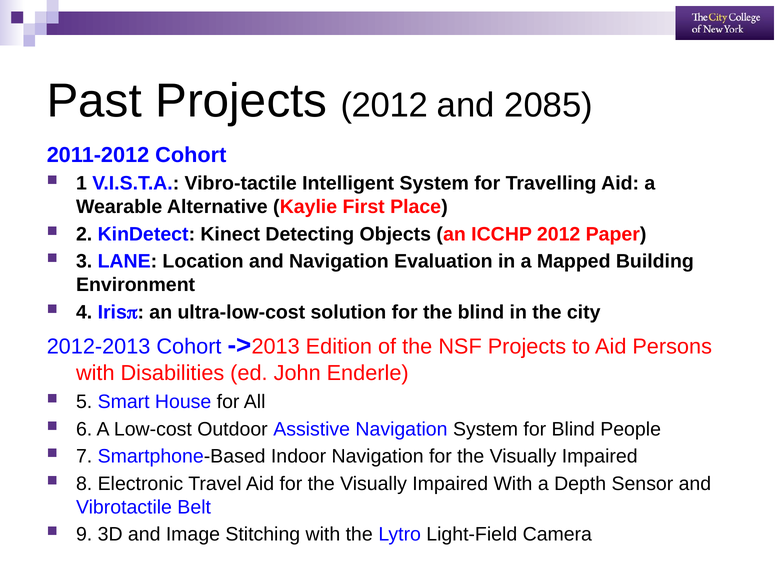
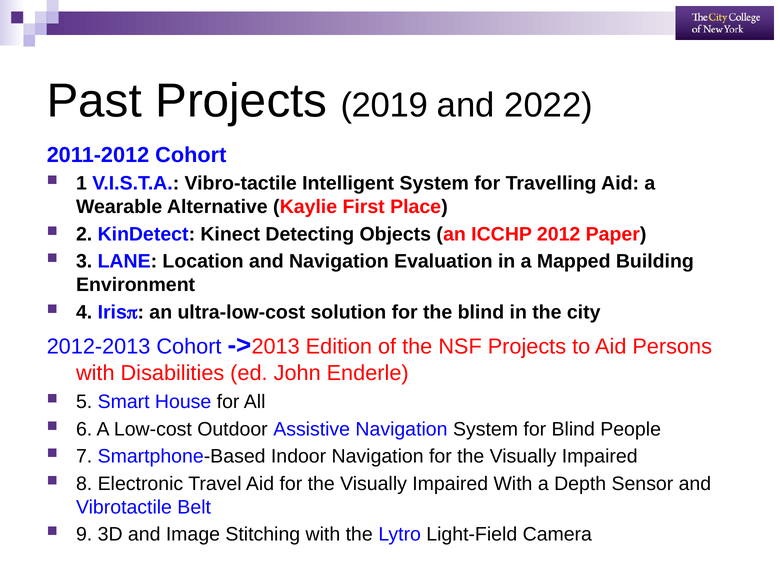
Projects 2012: 2012 -> 2019 (384, 105)
2085: 2085 -> 2022 (549, 105)
